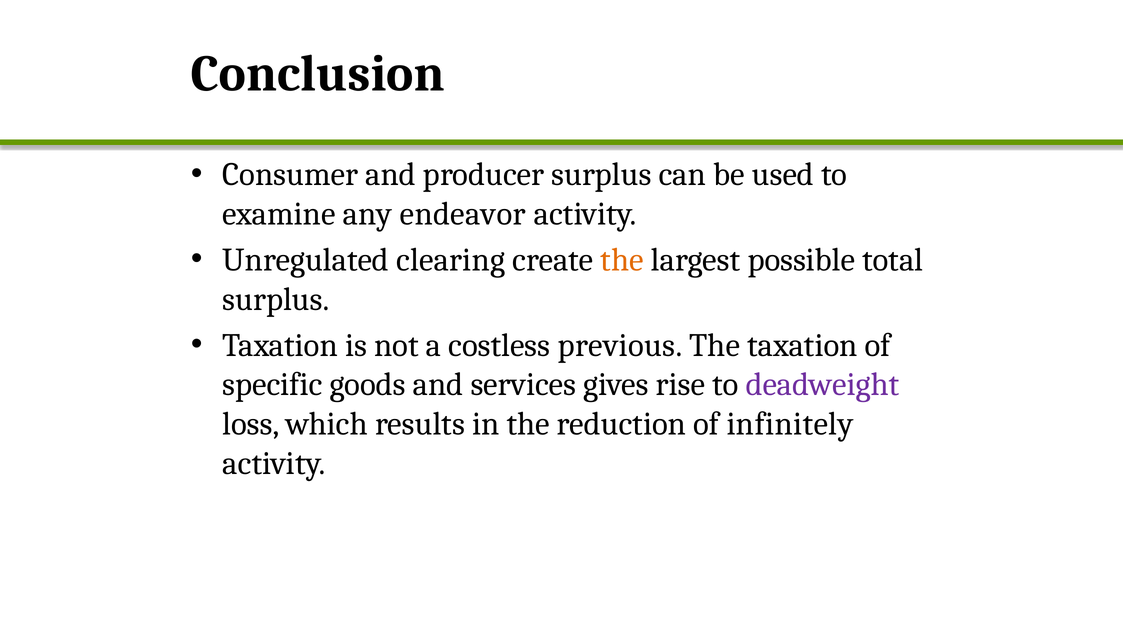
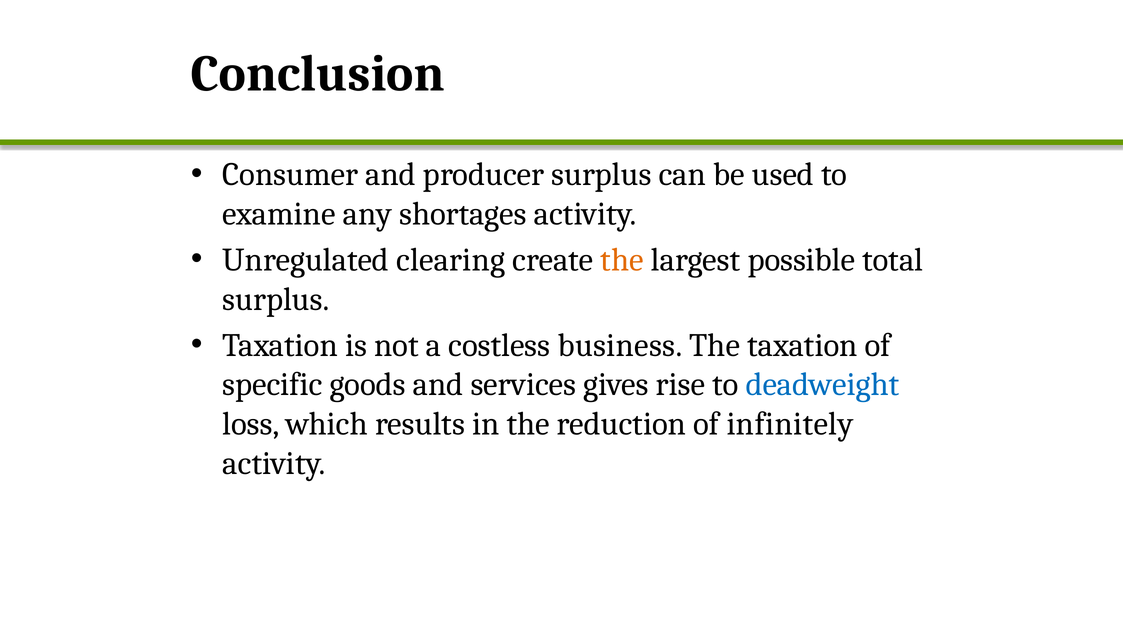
endeavor: endeavor -> shortages (463, 214)
previous: previous -> business (620, 345)
deadweight colour: purple -> blue (822, 384)
